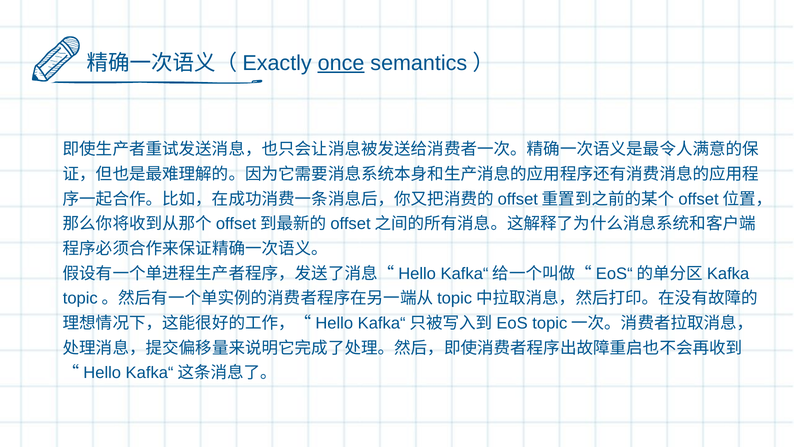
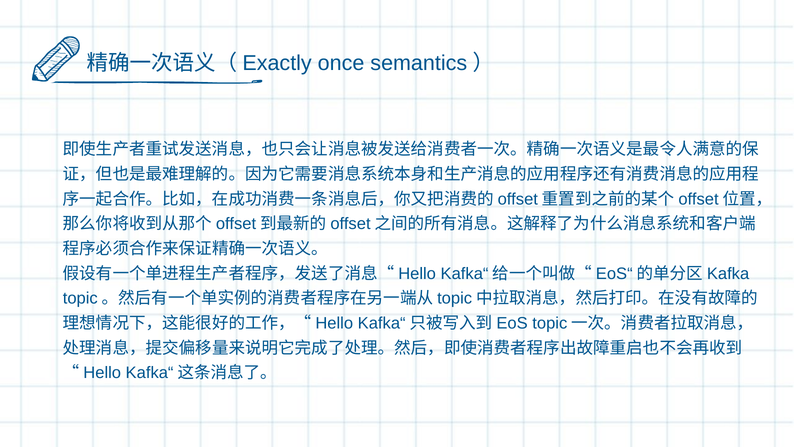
once underline: present -> none (341, 63)
